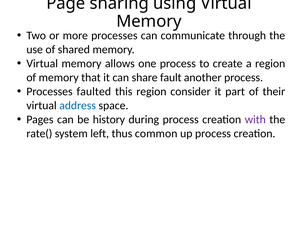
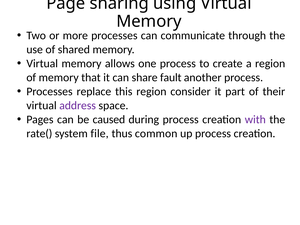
faulted: faulted -> replace (94, 92)
address colour: blue -> purple (78, 106)
history: history -> caused (109, 120)
left: left -> file (100, 134)
